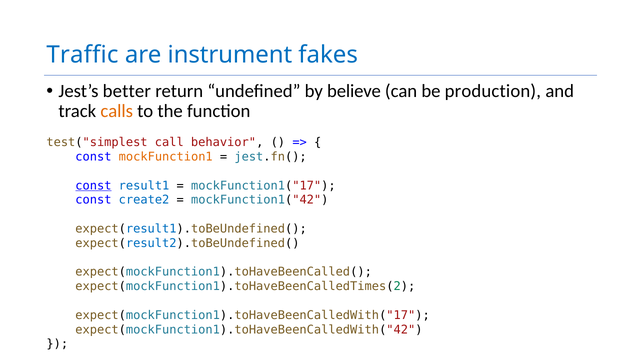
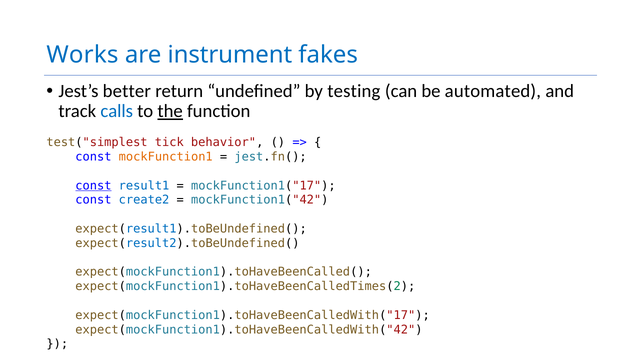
Traffic: Traffic -> Works (82, 55)
believe: believe -> testing (354, 91)
production: production -> automated (493, 91)
calls colour: orange -> blue (117, 111)
the underline: none -> present (170, 111)
call: call -> tick (169, 143)
